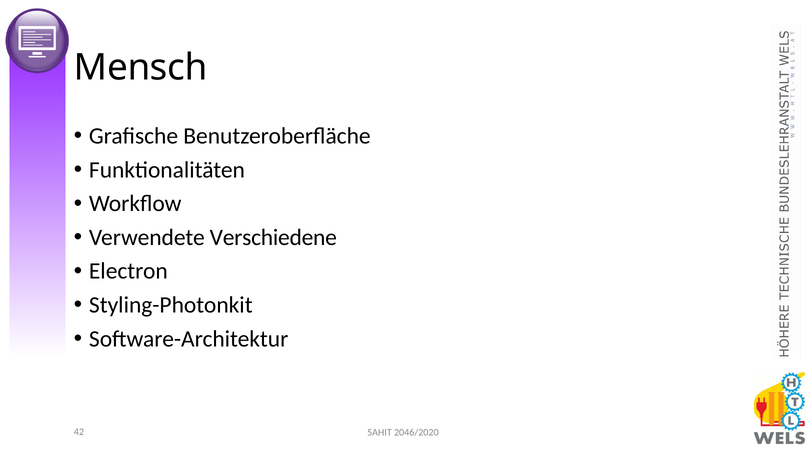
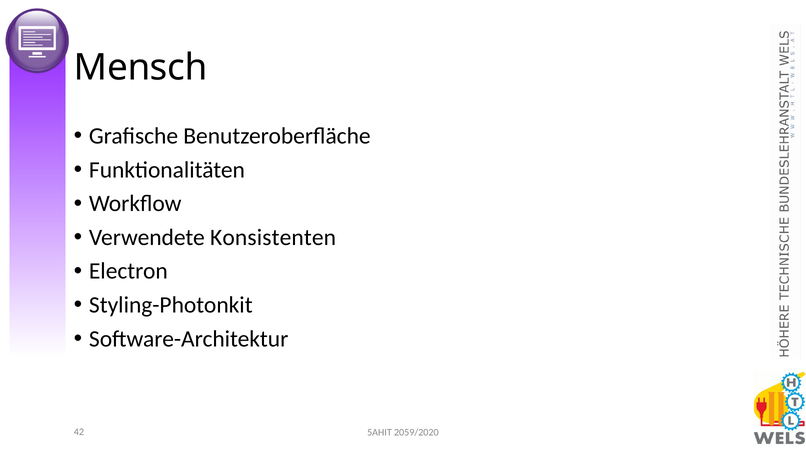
Verschiedene: Verschiedene -> Konsistenten (273, 238)
2046/2020: 2046/2020 -> 2059/2020 (416, 433)
